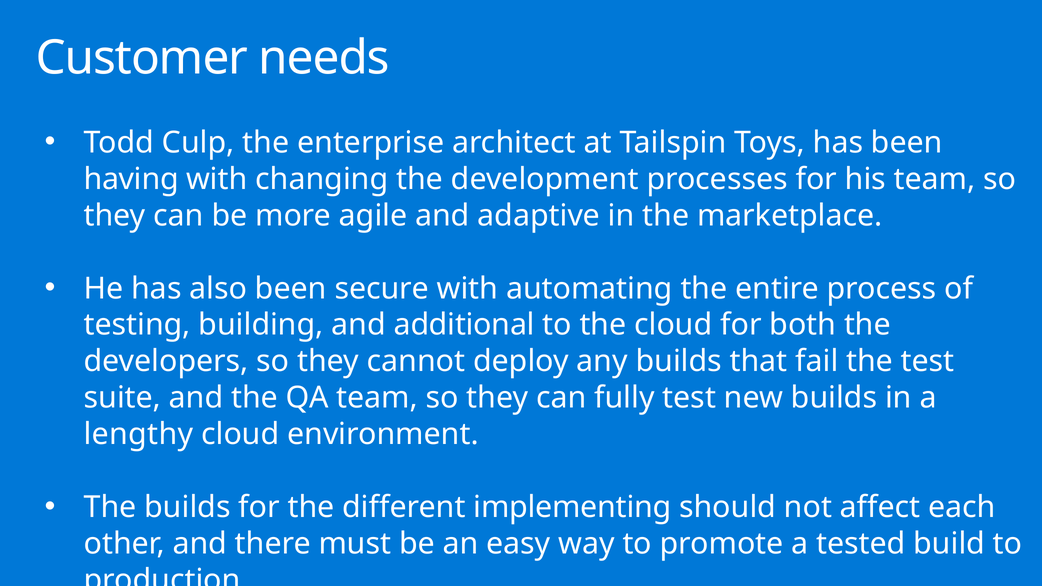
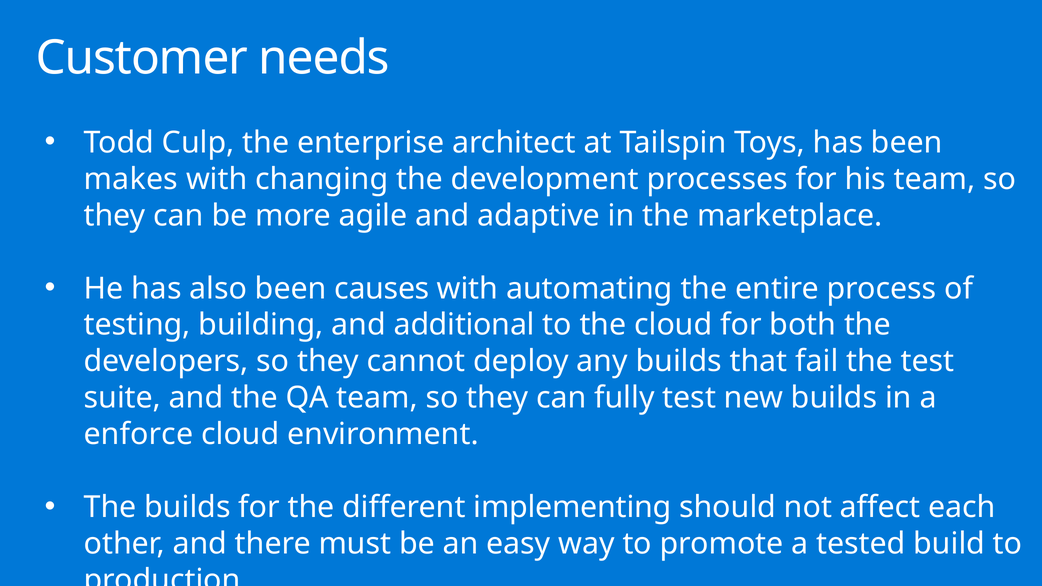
having: having -> makes (131, 179)
secure: secure -> causes (382, 289)
lengthy: lengthy -> enforce (139, 434)
